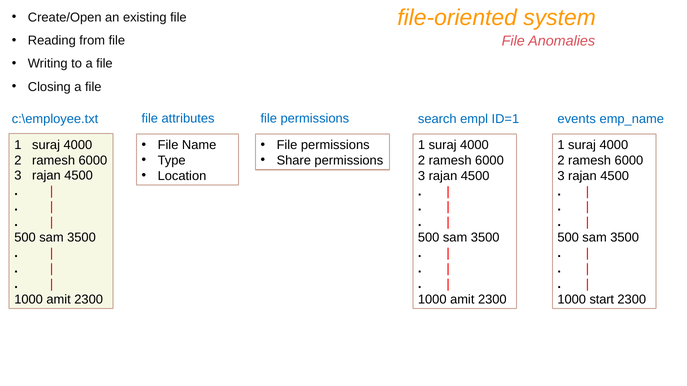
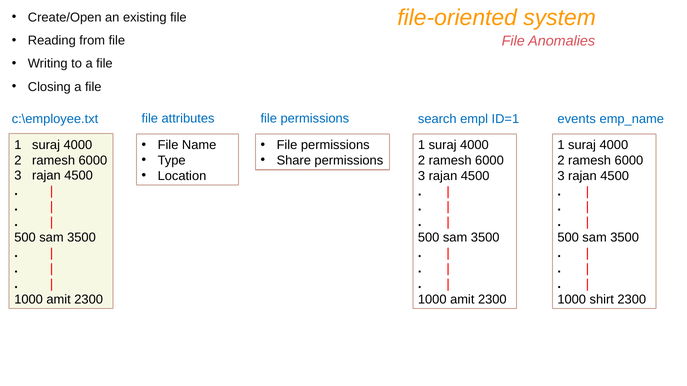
start: start -> shirt (602, 300)
